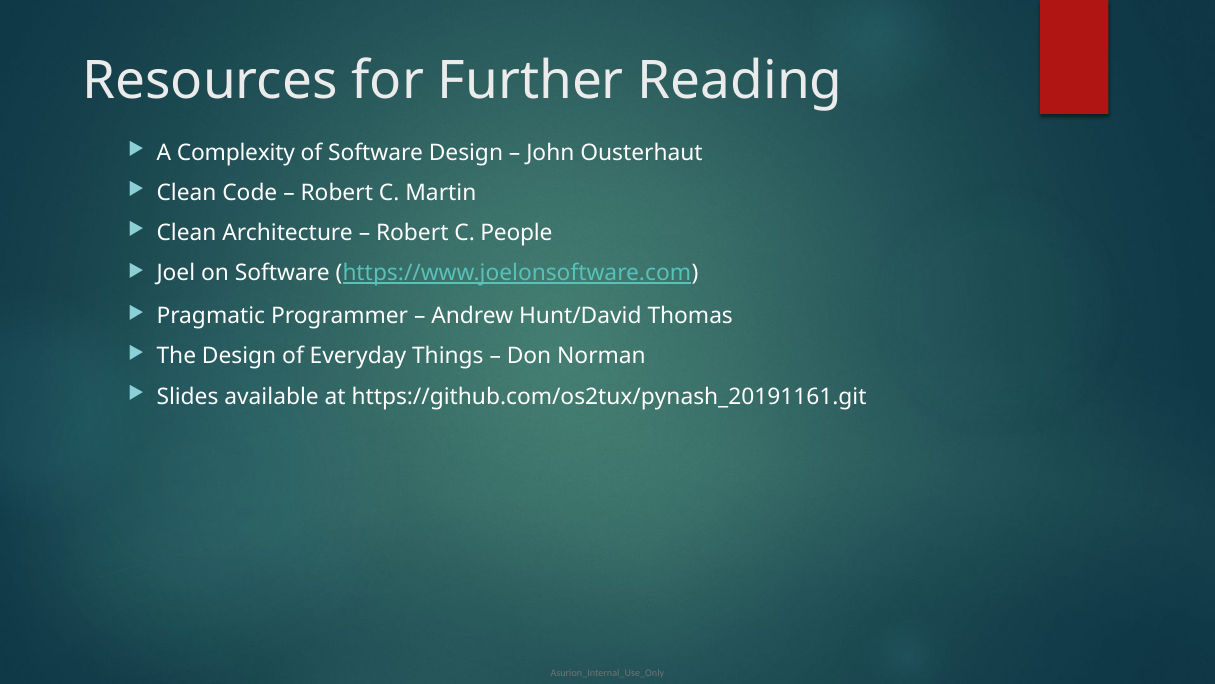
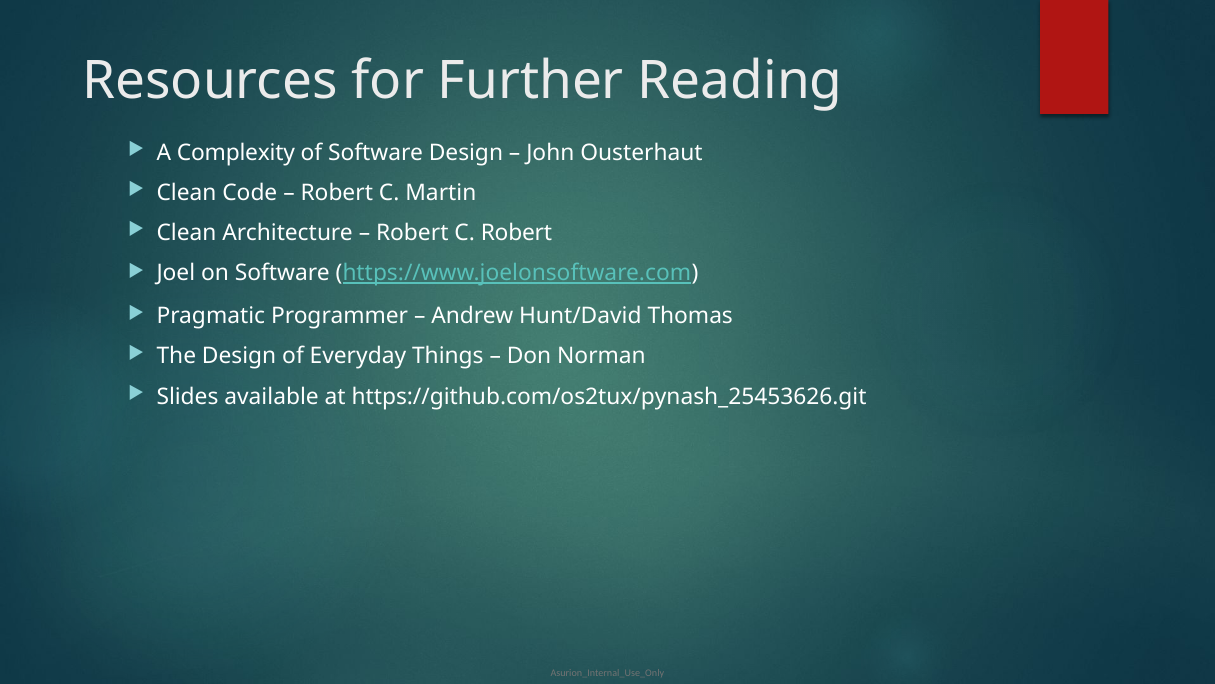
C People: People -> Robert (516, 232)
https://github.com/os2tux/pynash_20191161.git: https://github.com/os2tux/pynash_20191161.git -> https://github.com/os2tux/pynash_25453626.git (609, 396)
